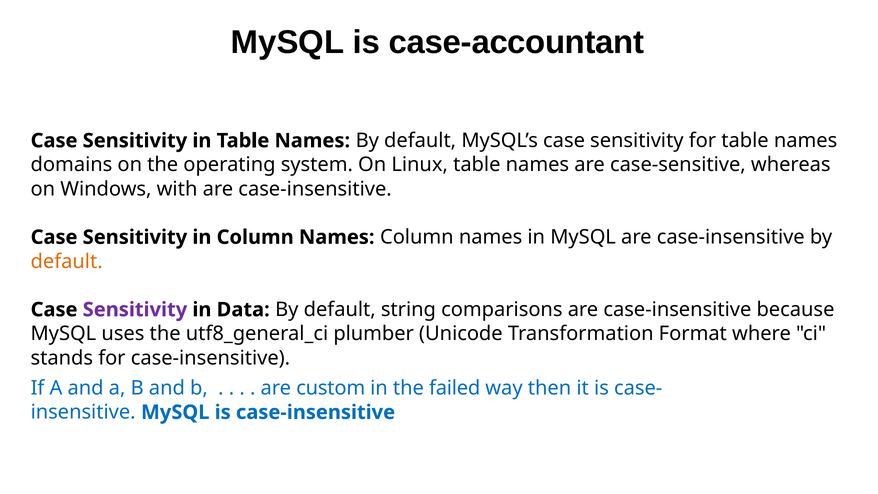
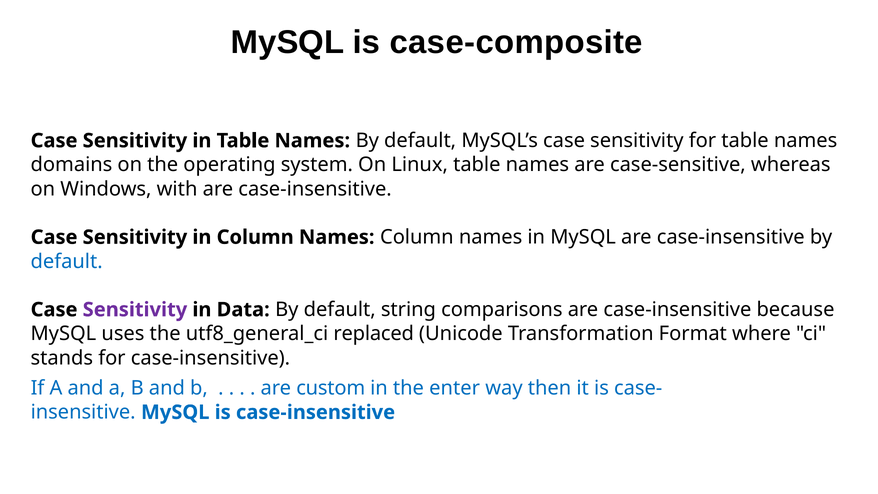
case-accountant: case-accountant -> case-composite (516, 43)
default colour: orange -> blue (67, 261)
plumber: plumber -> replaced (374, 334)
failed: failed -> enter (455, 388)
